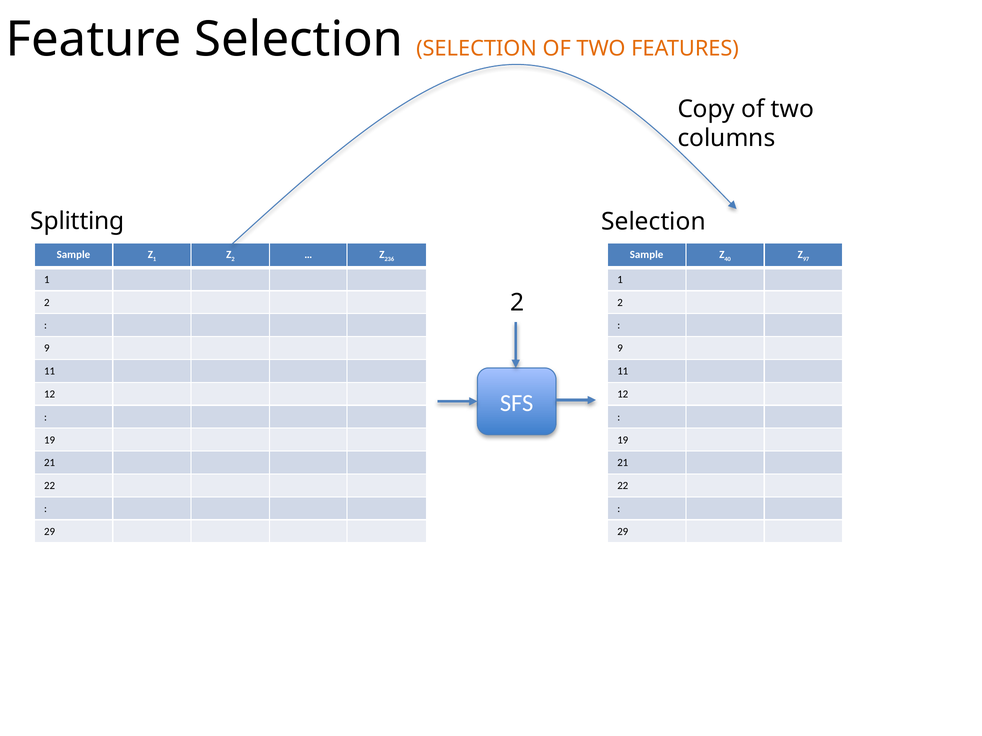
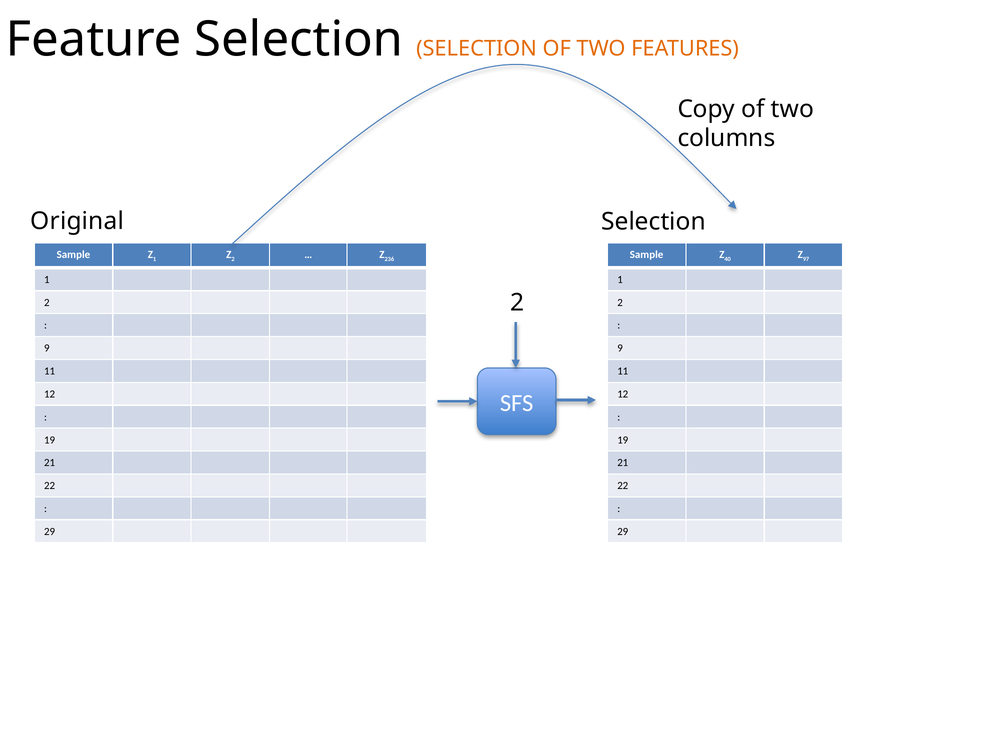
Splitting: Splitting -> Original (77, 221)
